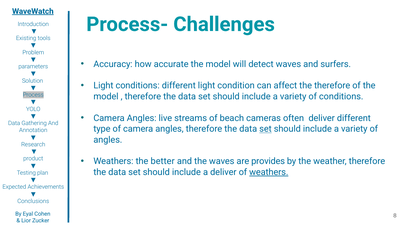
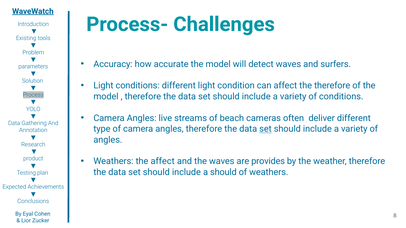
the better: better -> affect (163, 162)
a deliver: deliver -> should (223, 172)
weathers underline: present -> none (269, 172)
